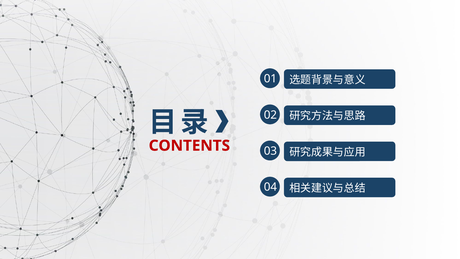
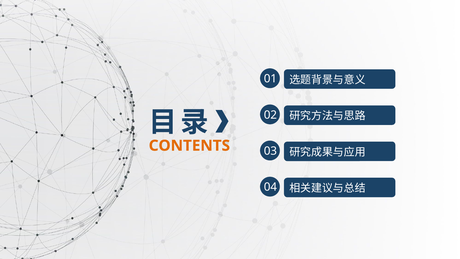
CONTENTS colour: red -> orange (189, 146)
